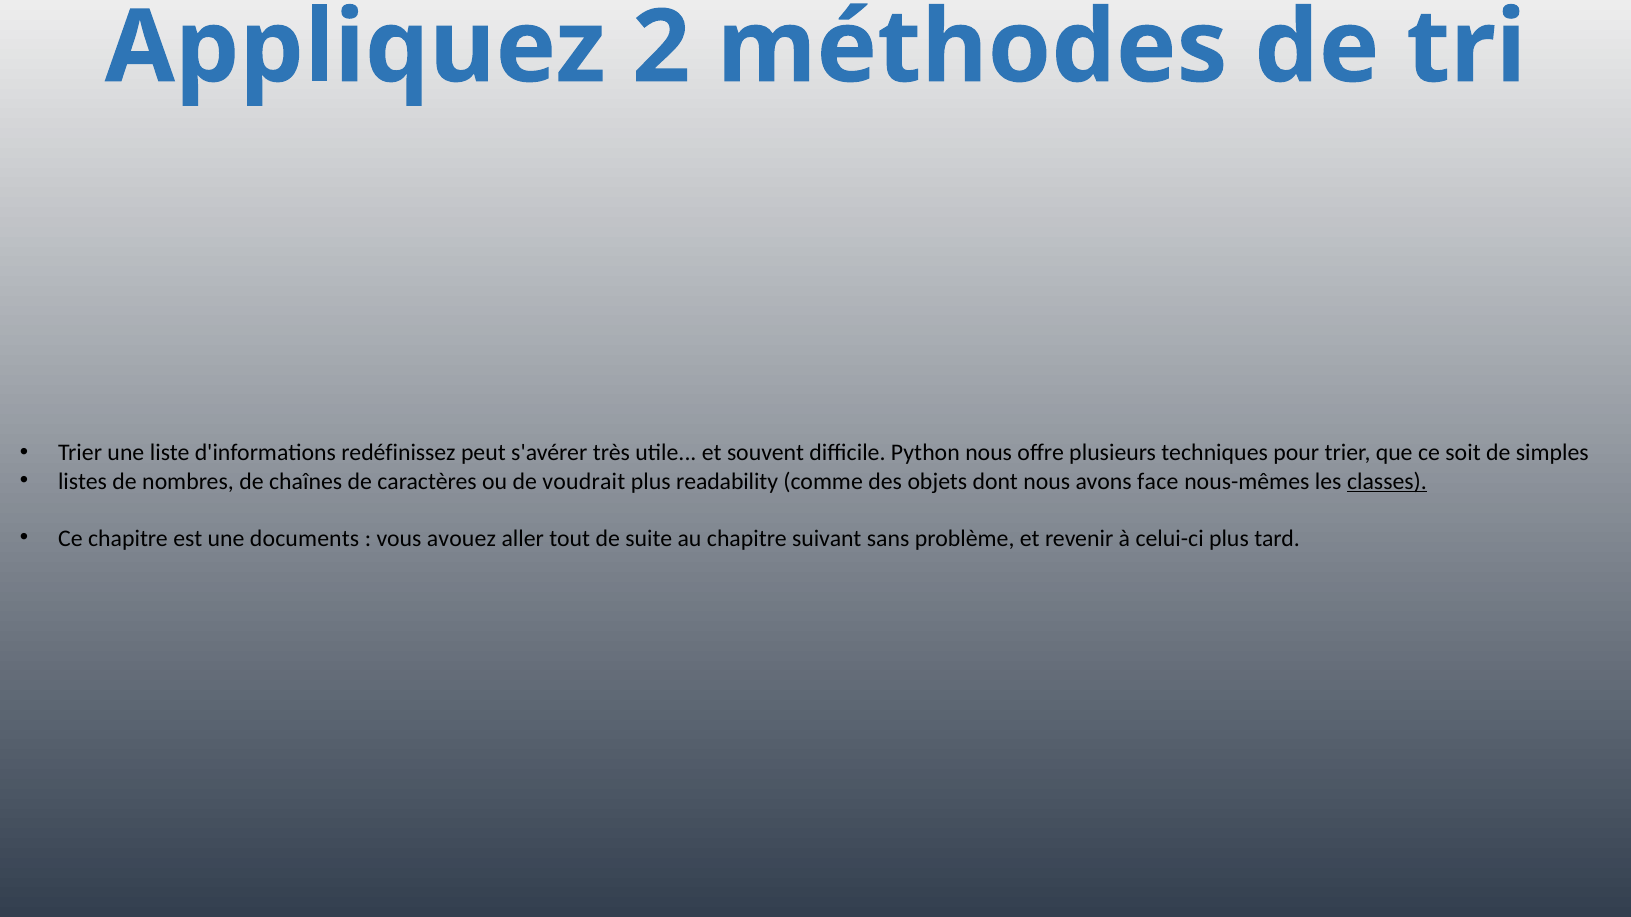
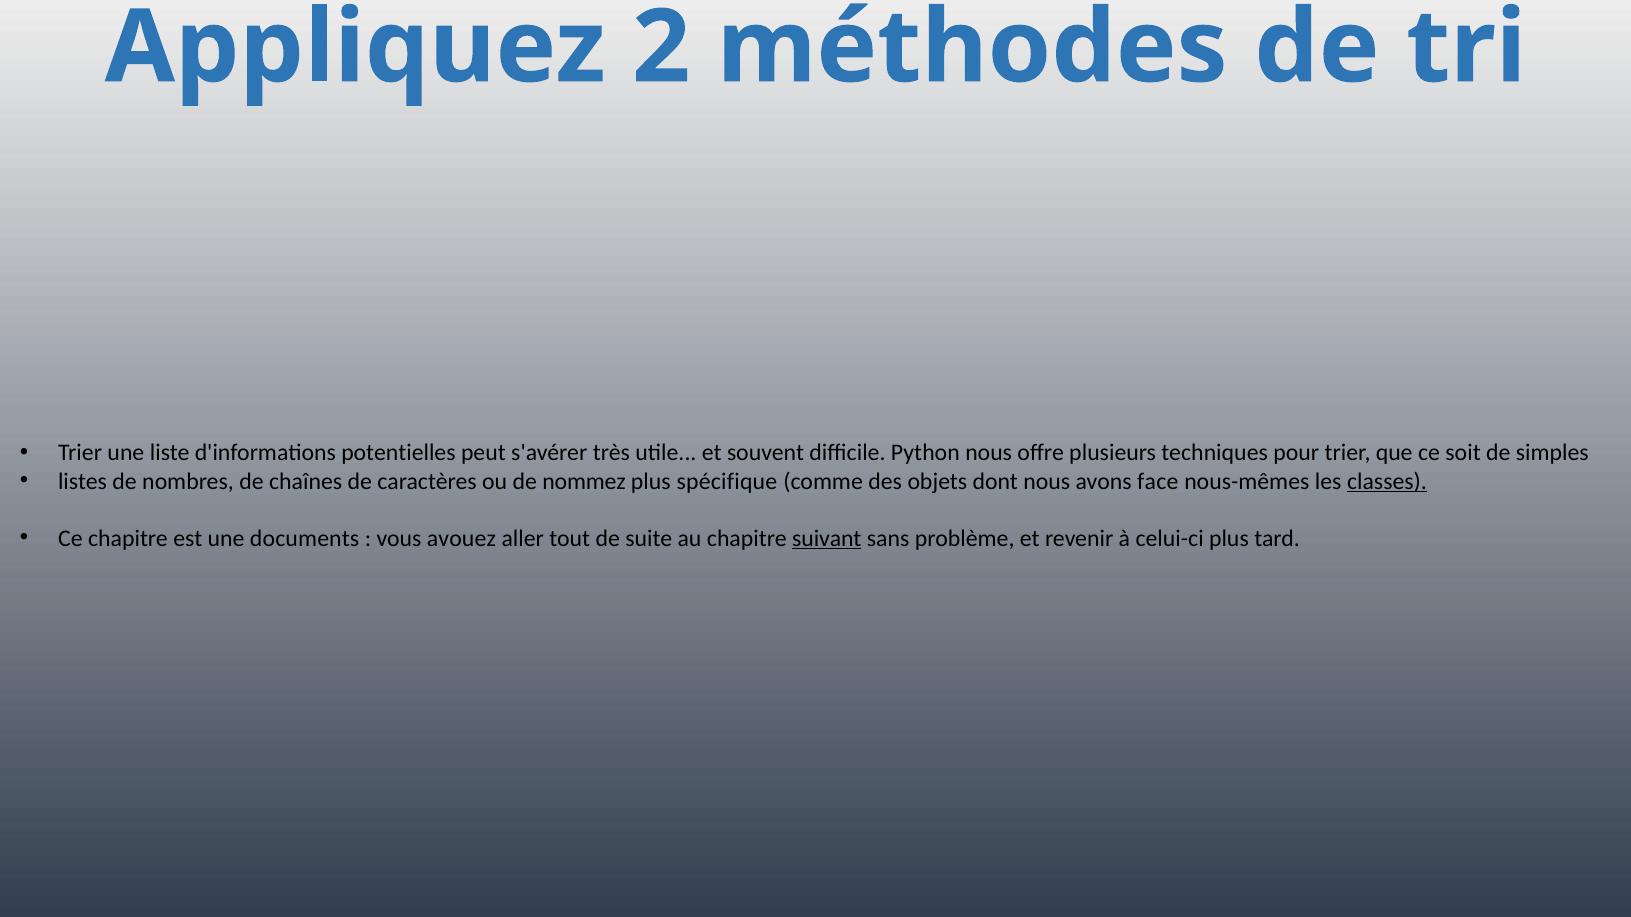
redéfinissez: redéfinissez -> potentielles (398, 453)
voudrait: voudrait -> nommez (584, 481)
readability: readability -> spécifique (727, 481)
suivant underline: none -> present (827, 539)
